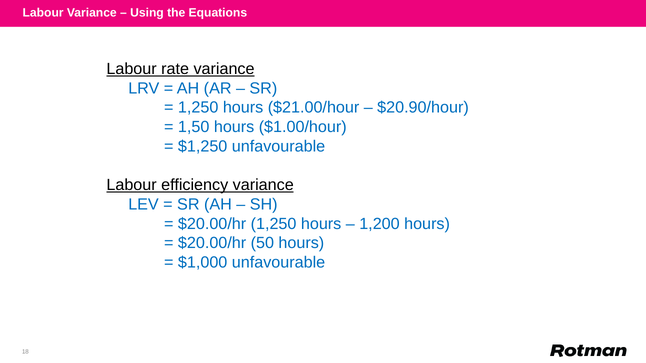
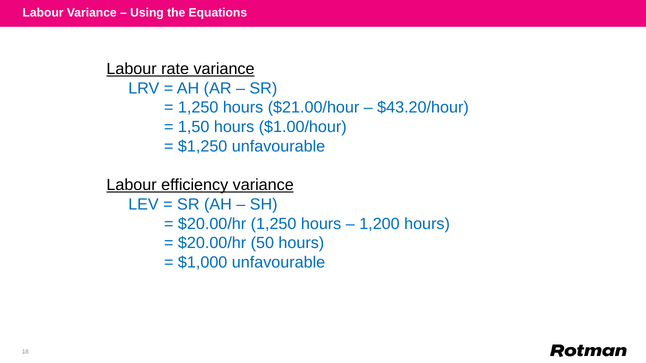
$20.90/hour: $20.90/hour -> $43.20/hour (423, 108)
